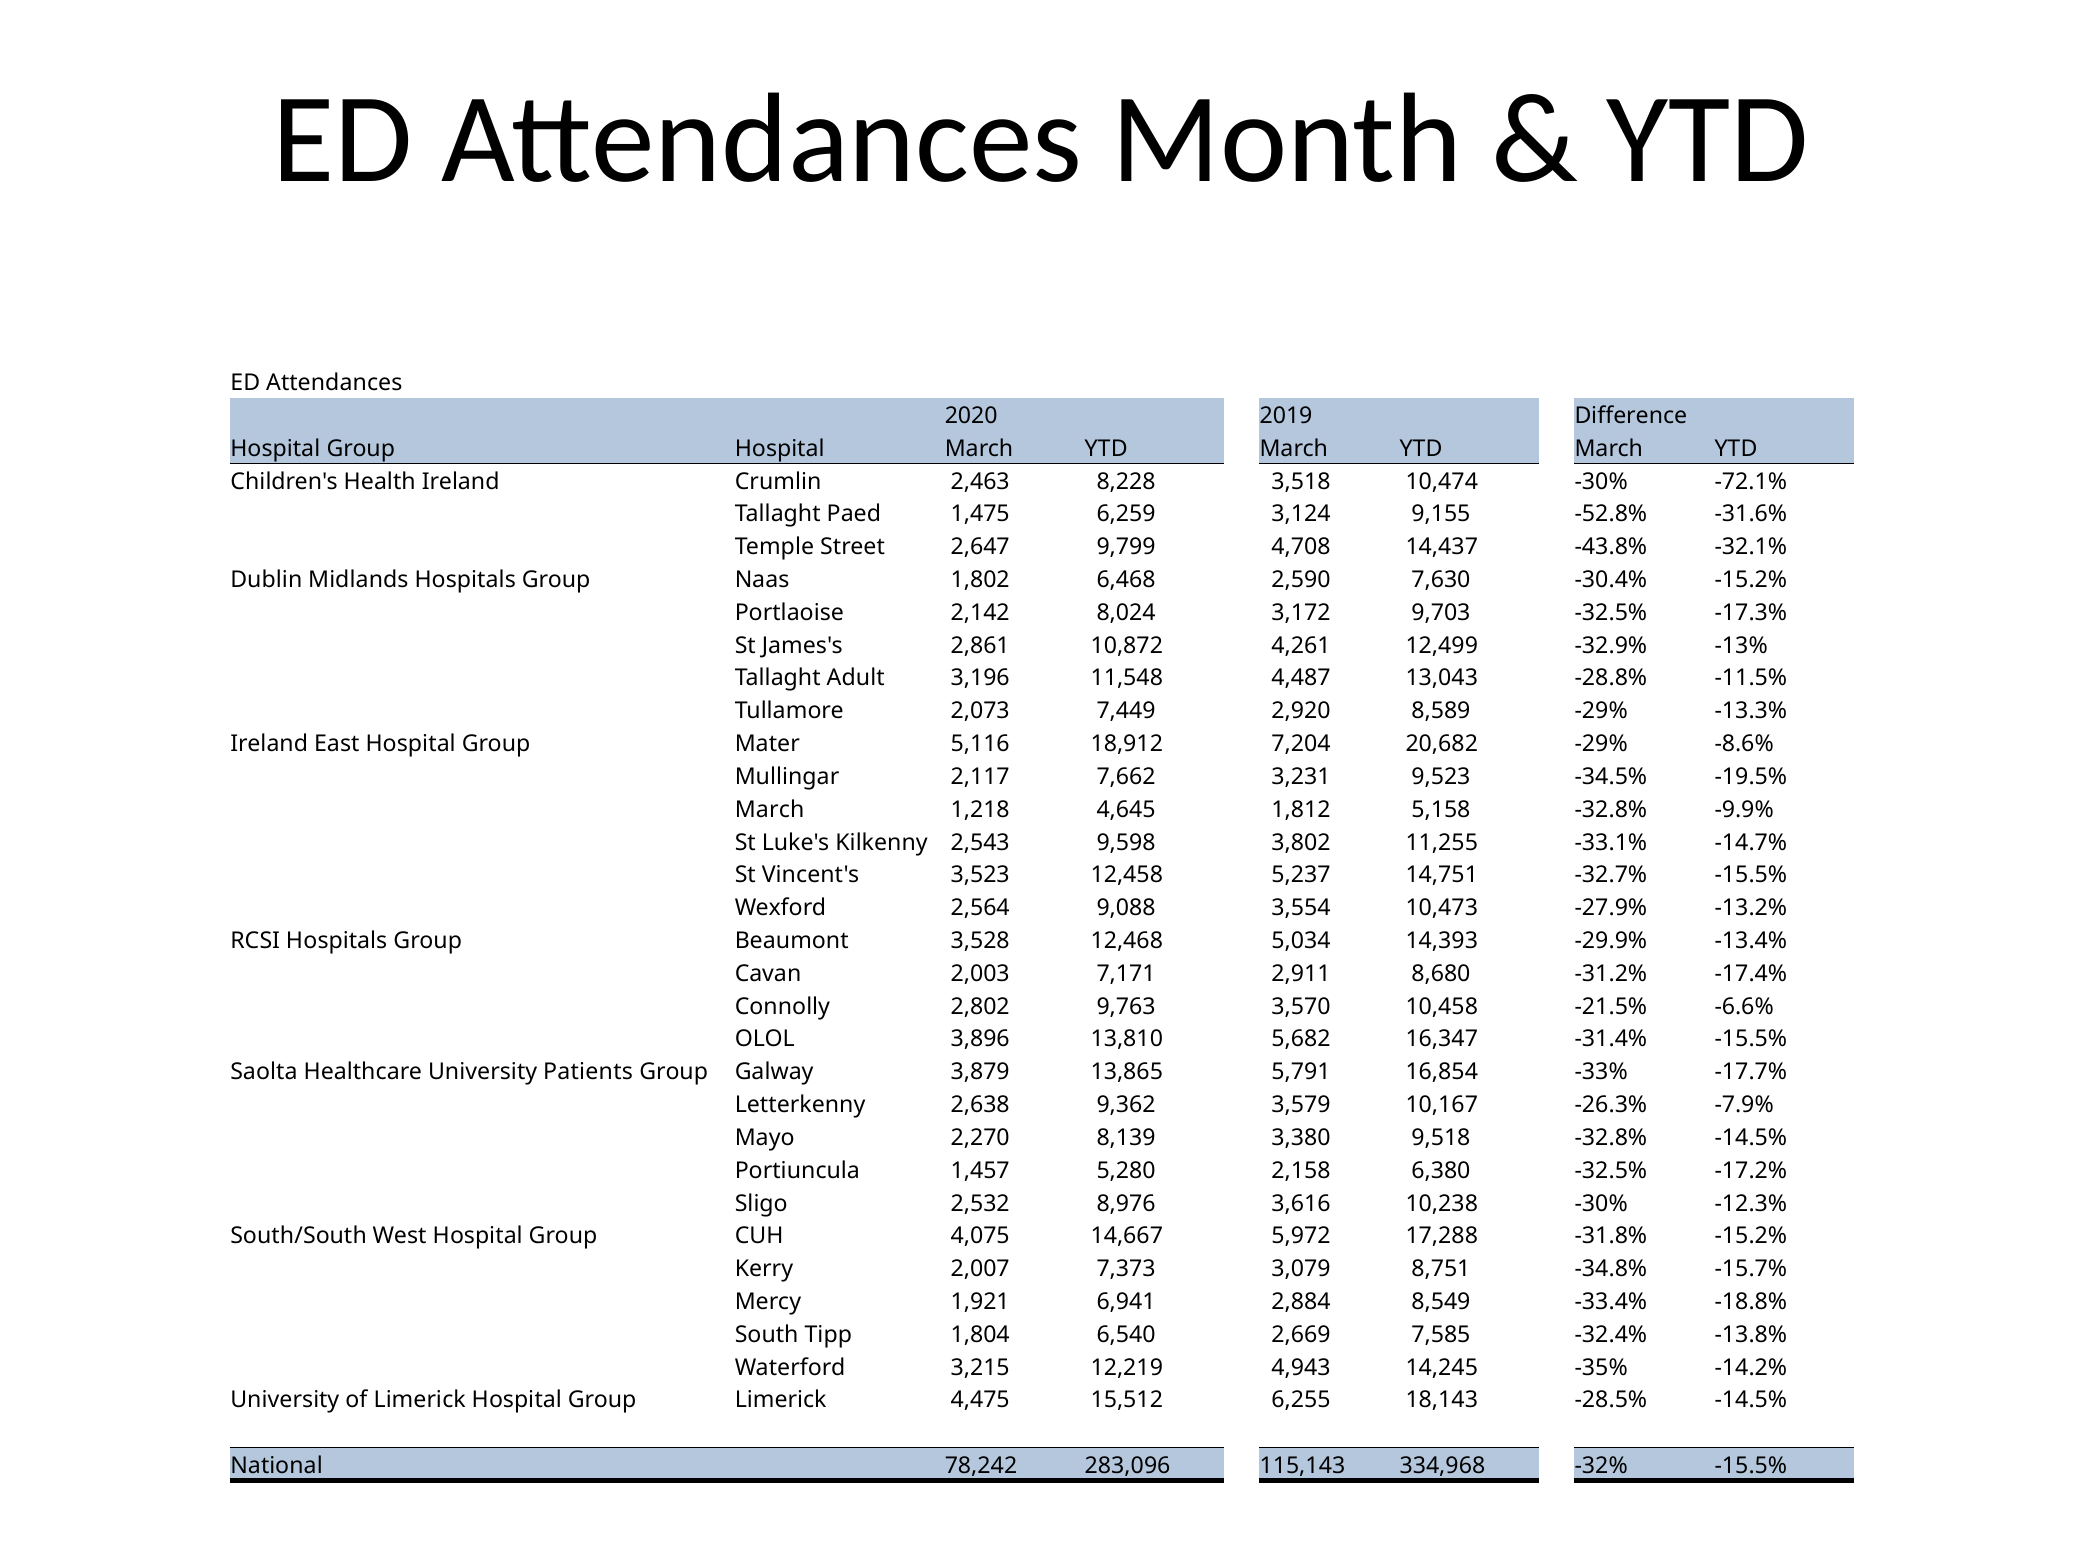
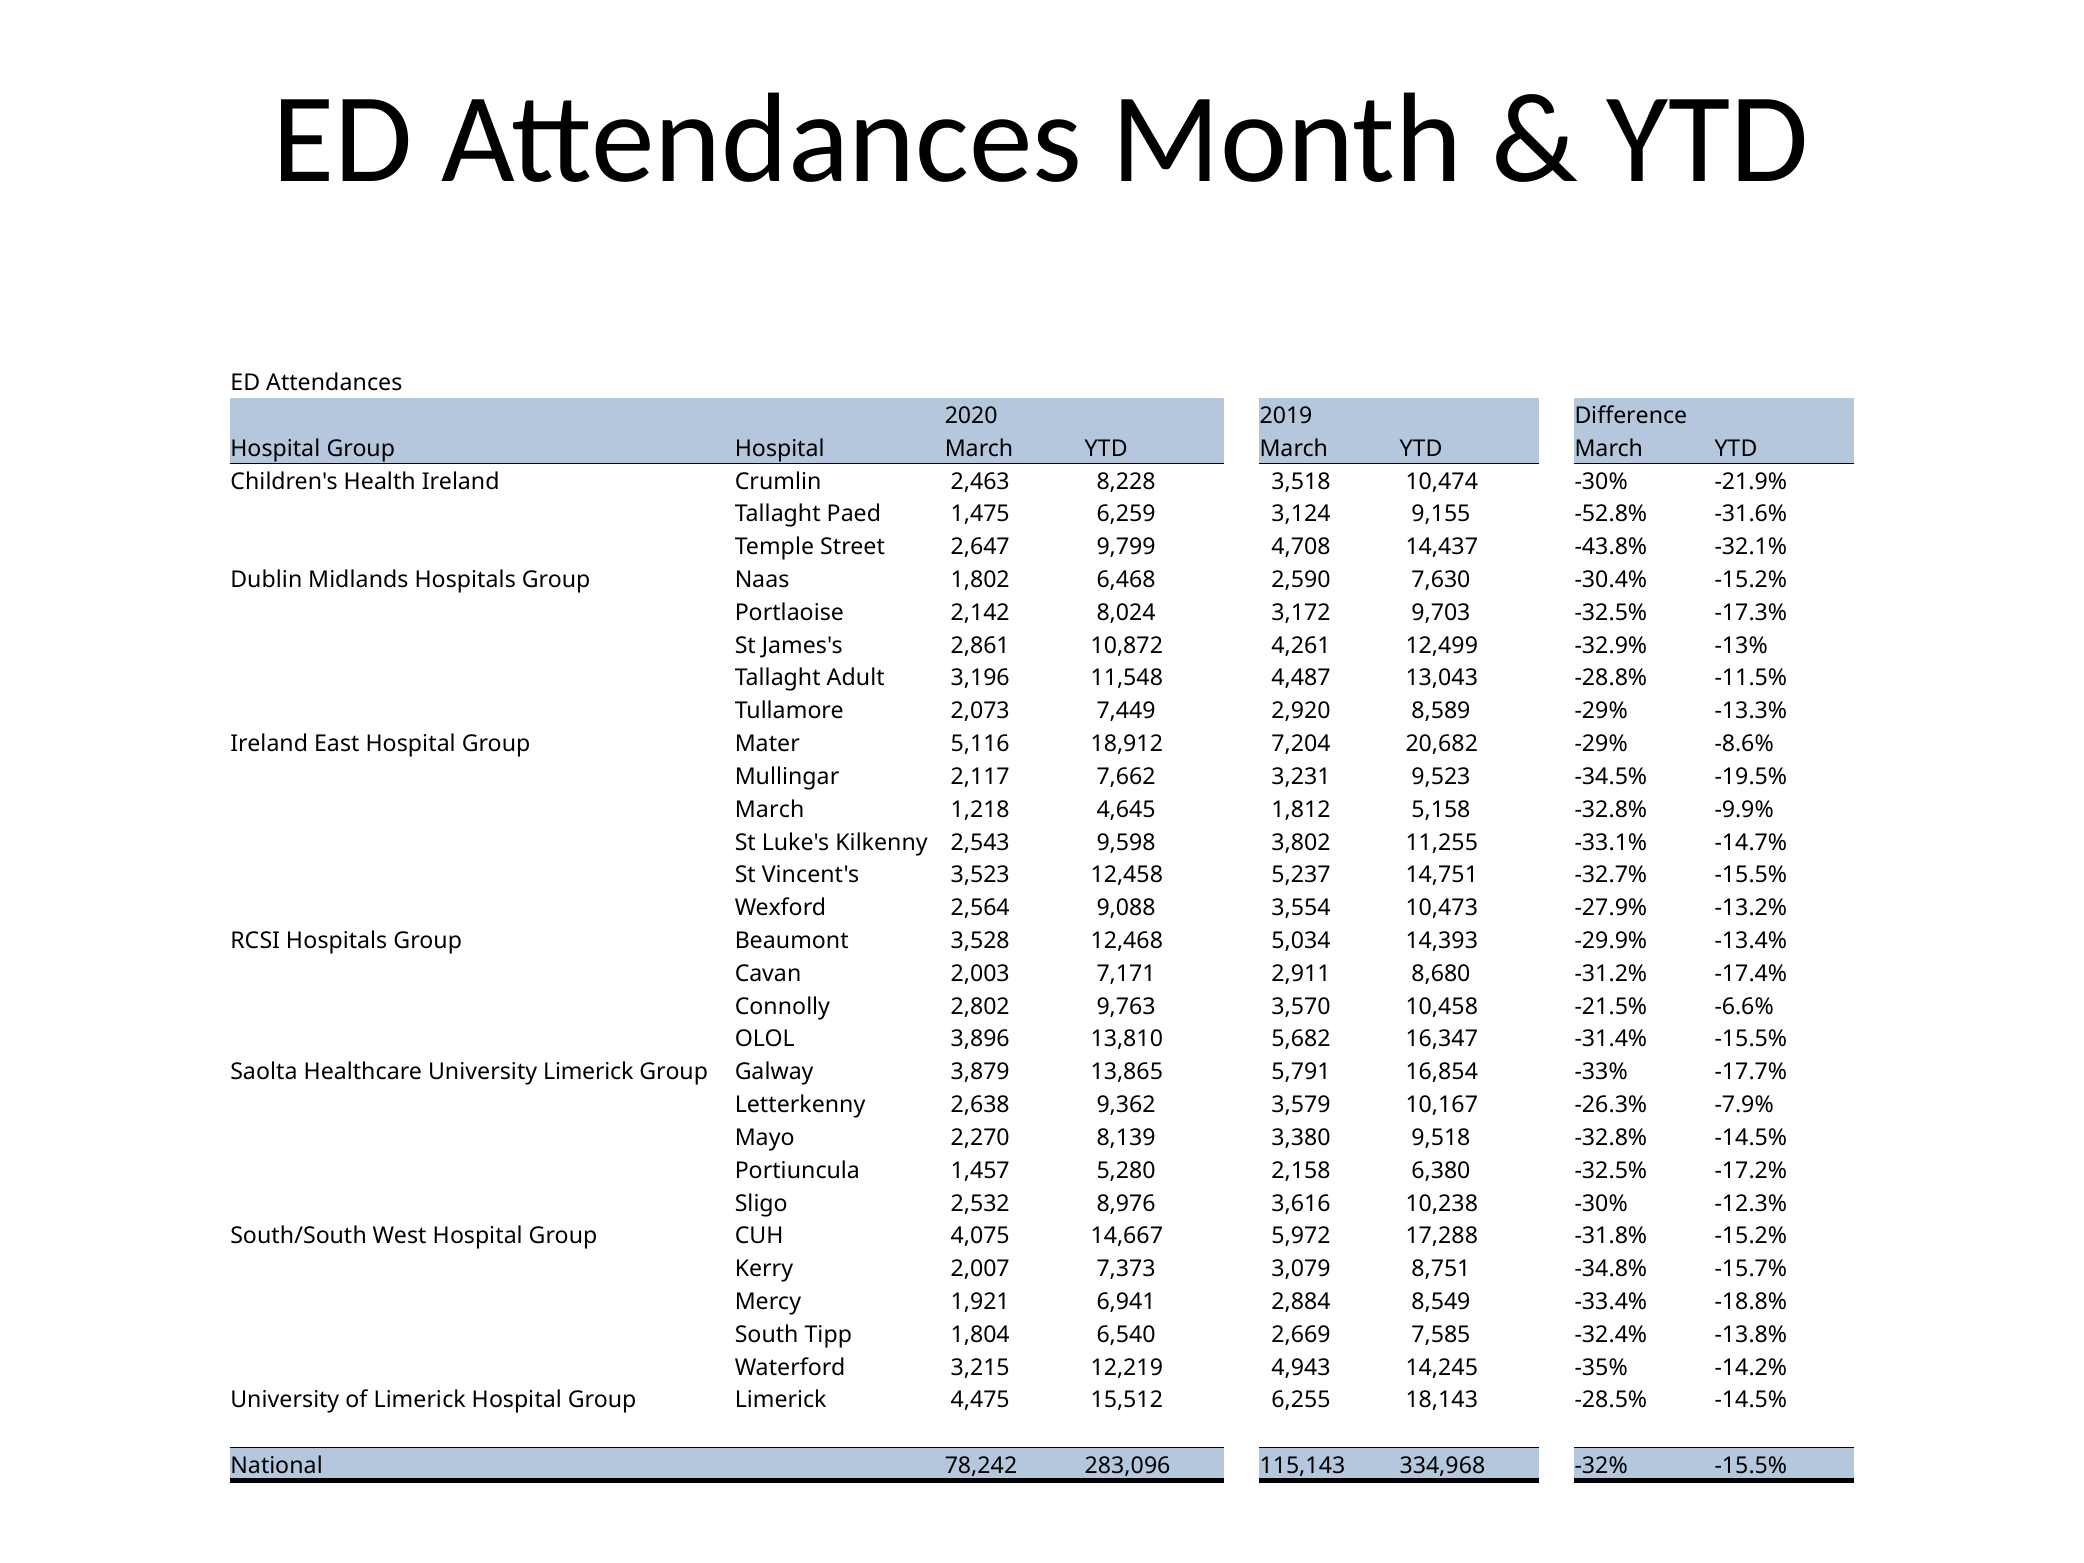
-72.1%: -72.1% -> -21.9% (1751, 481)
University Patients: Patients -> Limerick (588, 1072)
